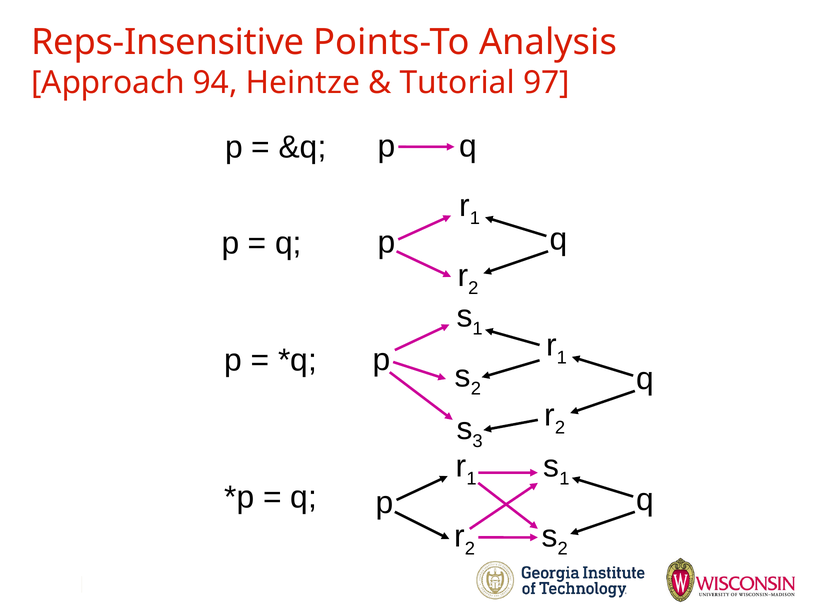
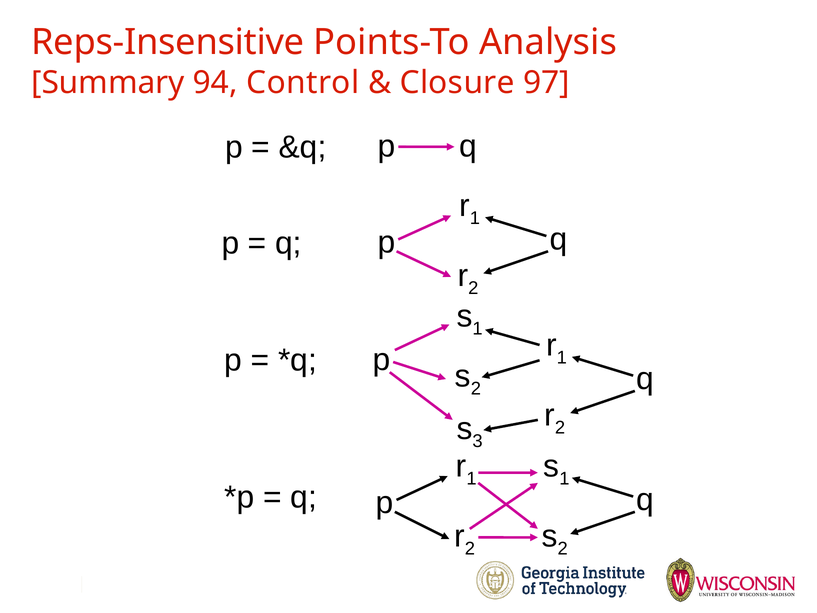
Approach: Approach -> Summary (108, 83)
Heintze: Heintze -> Control (303, 83)
Tutorial: Tutorial -> Closure (457, 83)
